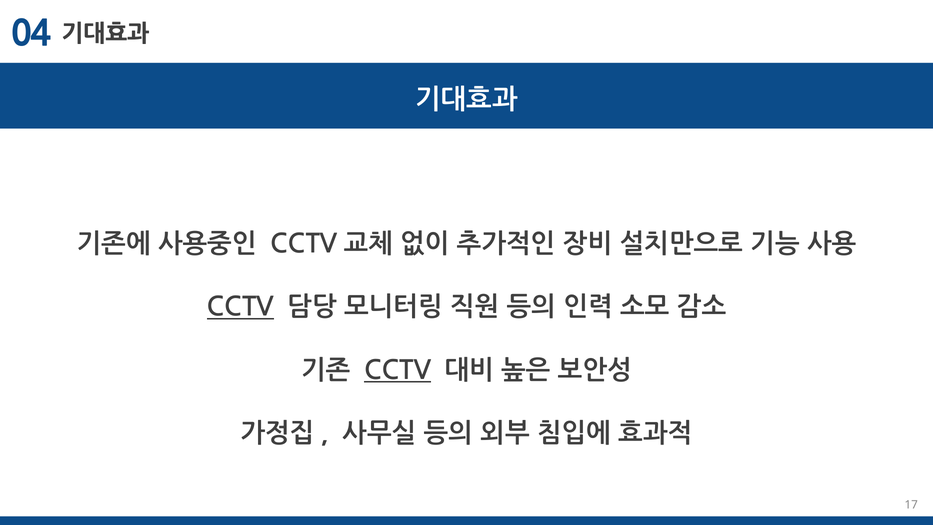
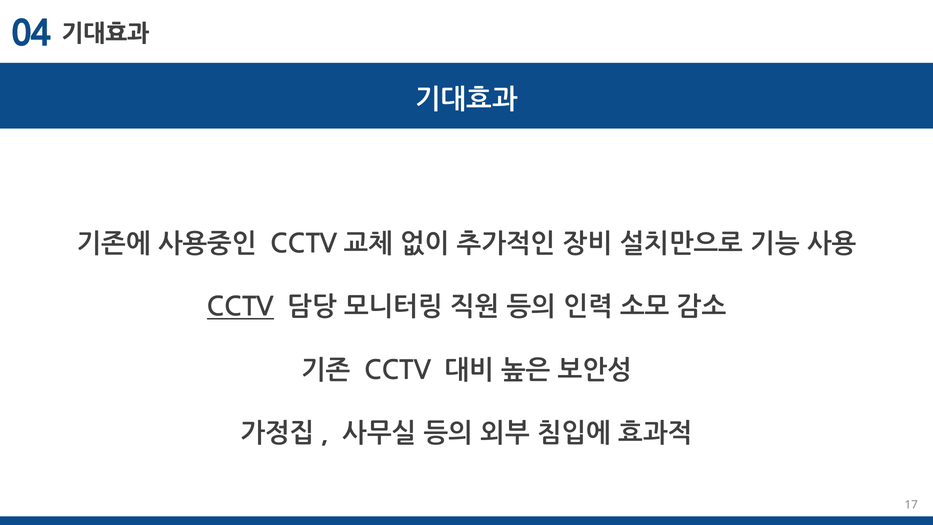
CCTV underline: present -> none (398, 370)
